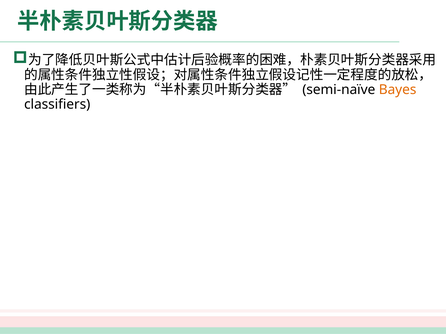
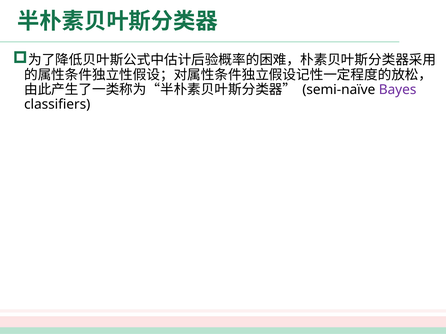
Bayes colour: orange -> purple (398, 90)
